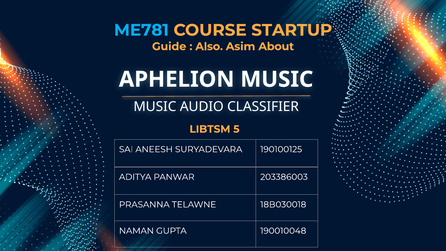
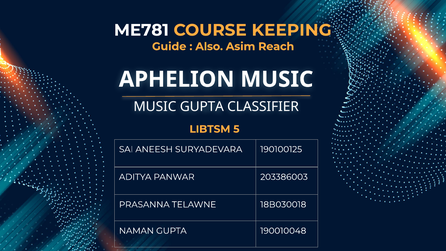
ME781 colour: light blue -> white (141, 30)
STARTUP: STARTUP -> KEEPING (292, 30)
About: About -> Reach (276, 46)
MUSIC AUDIO: AUDIO -> GUPTA (202, 107)
